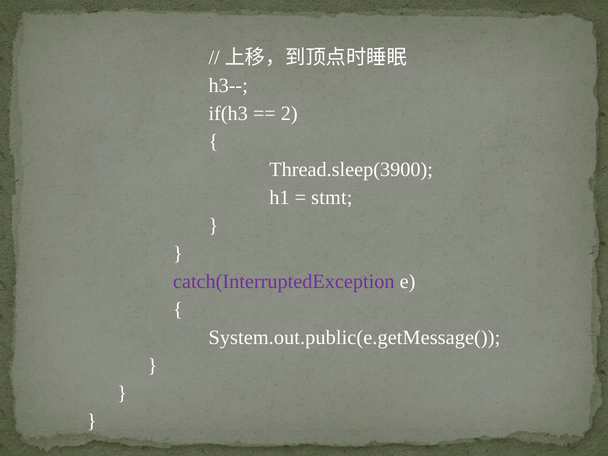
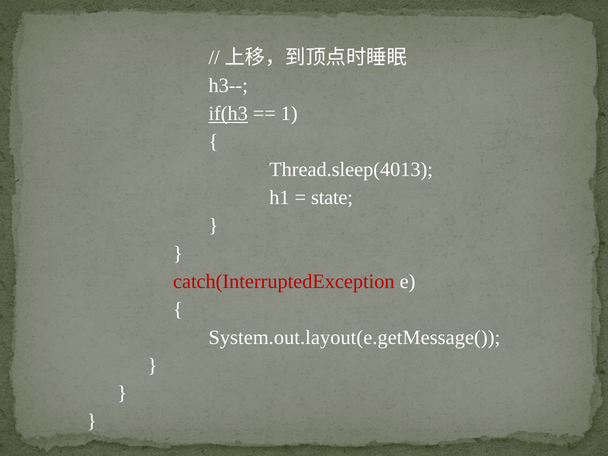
if(h3 underline: none -> present (228, 114)
2: 2 -> 1 (289, 114)
Thread.sleep(3900: Thread.sleep(3900 -> Thread.sleep(4013 (351, 170)
stmt: stmt -> state (332, 198)
catch(InterruptedException colour: purple -> red (284, 281)
System.out.public(e.getMessage(: System.out.public(e.getMessage( -> System.out.layout(e.getMessage( (354, 337)
